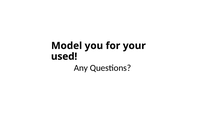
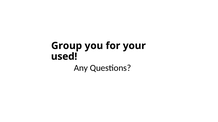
Model: Model -> Group (67, 46)
